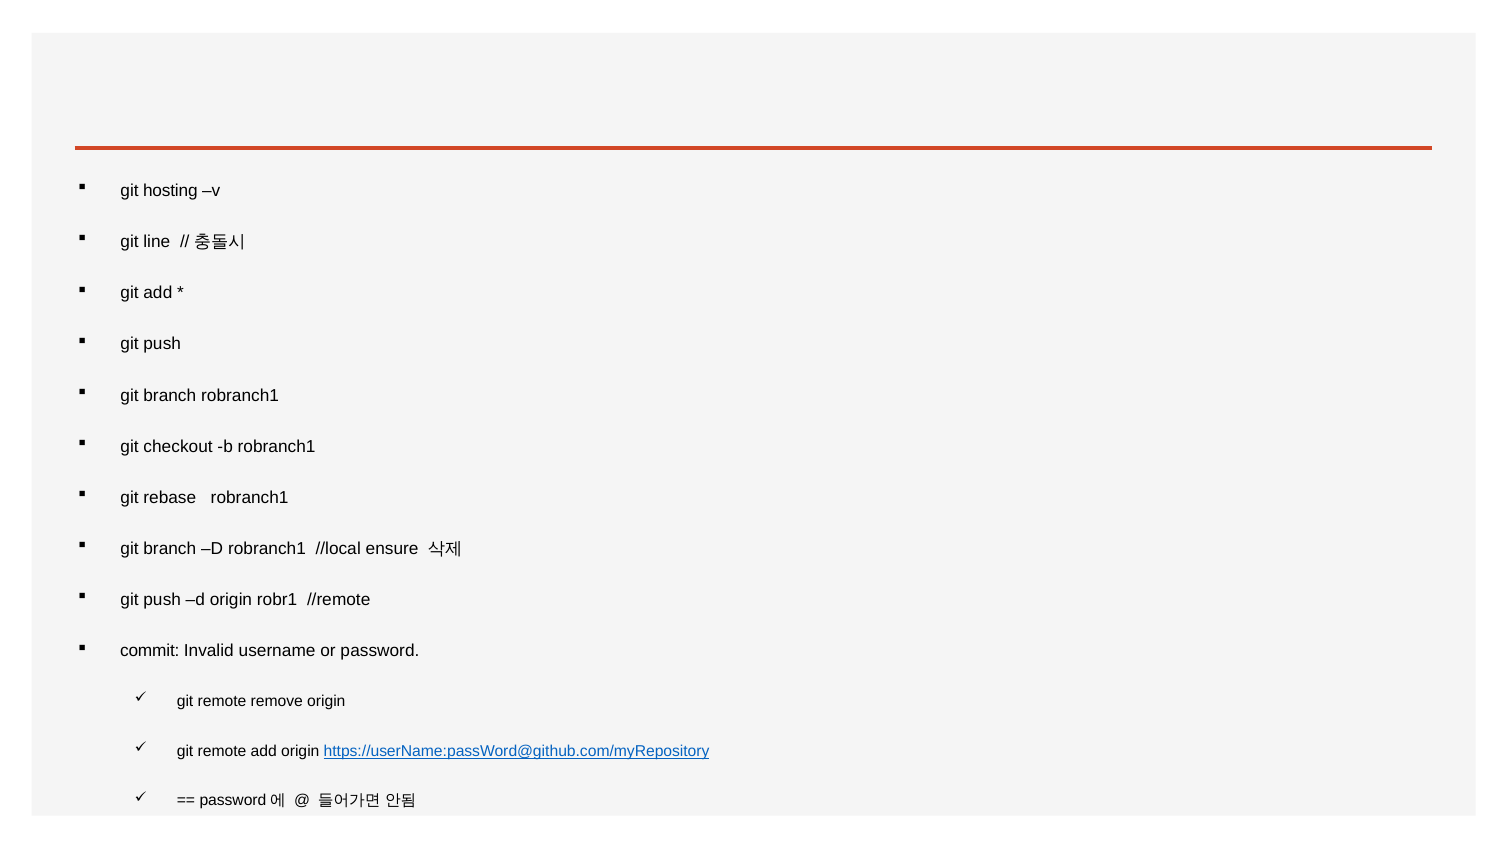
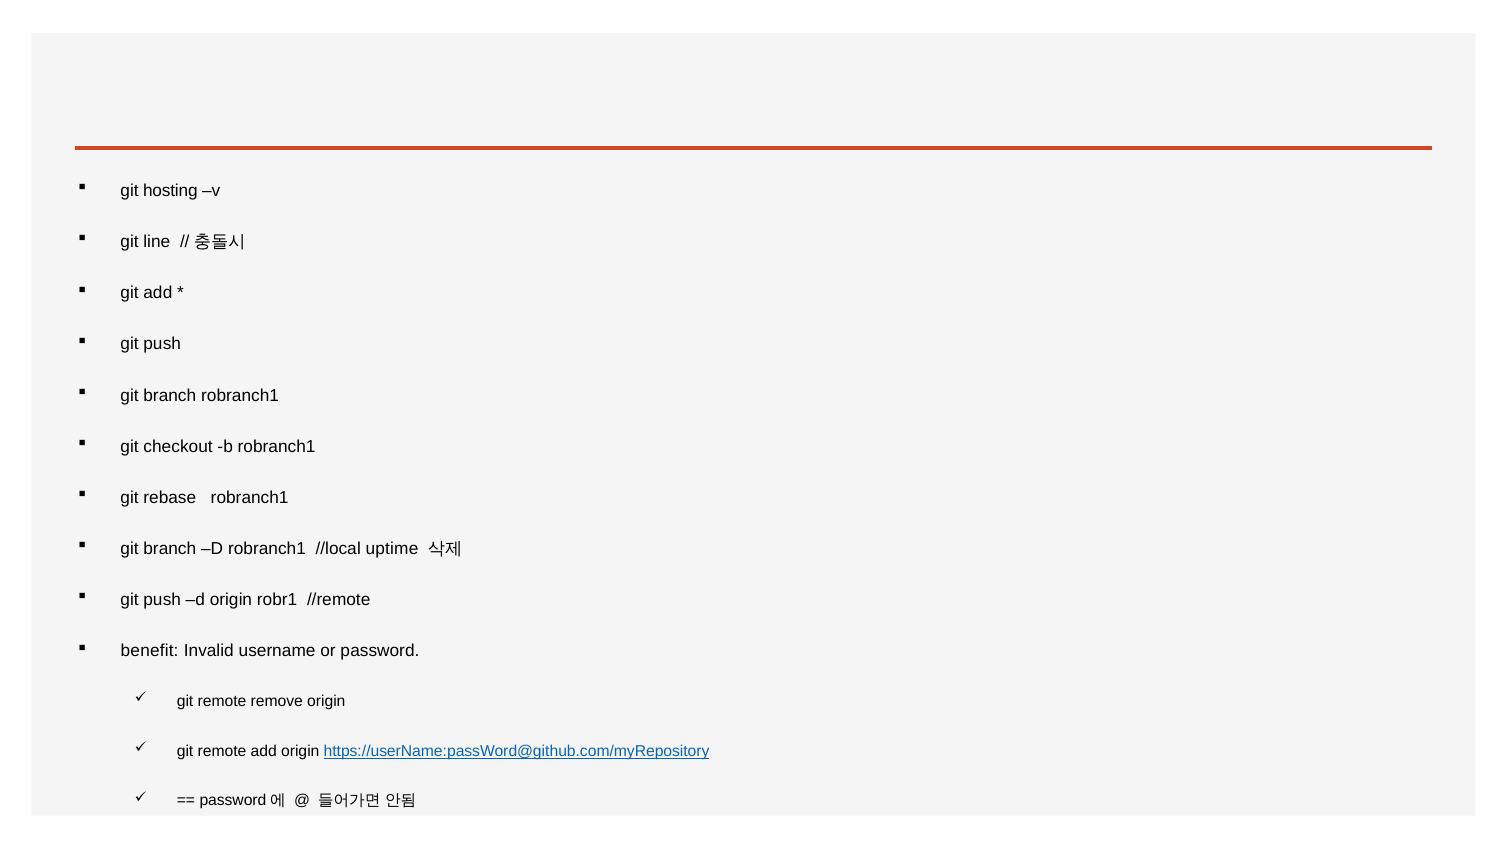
ensure: ensure -> uptime (392, 549)
commit: commit -> benefit (150, 651)
